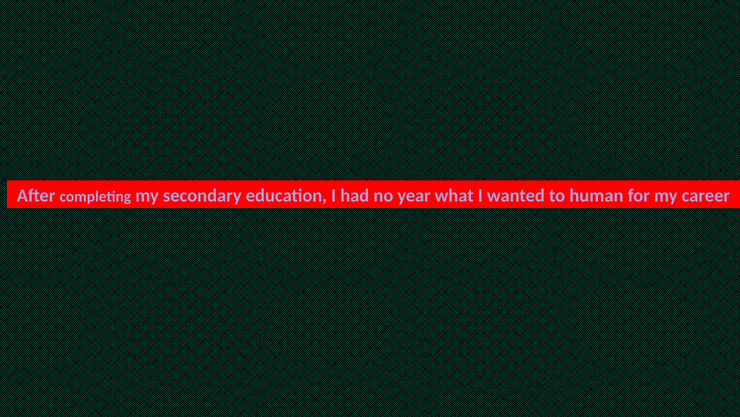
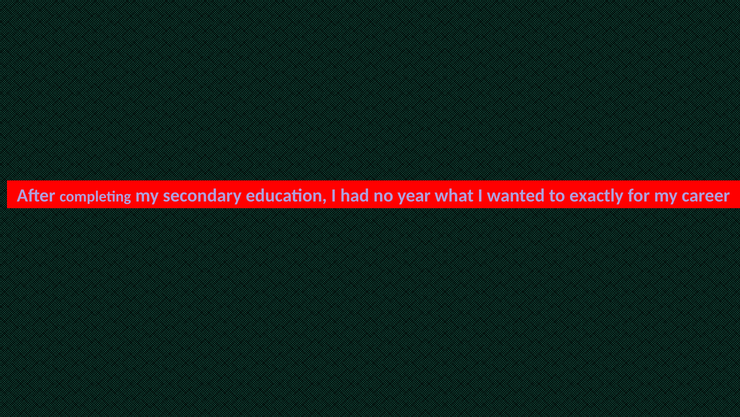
human: human -> exactly (597, 195)
